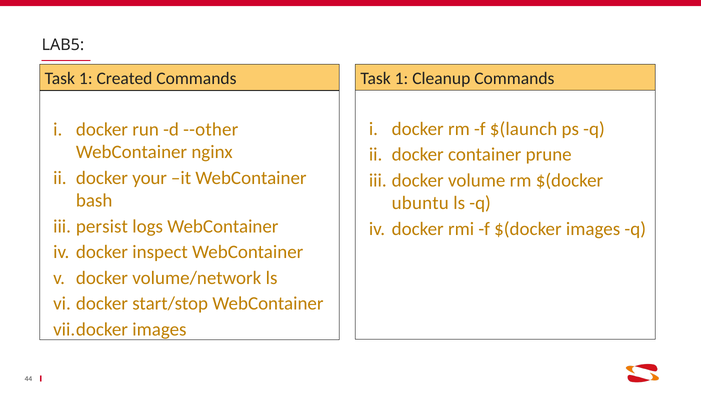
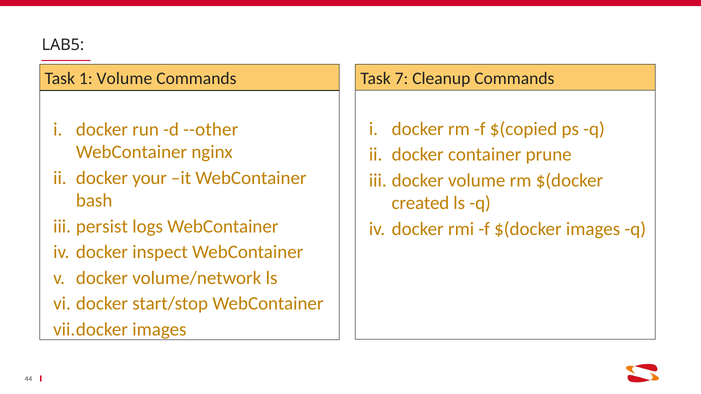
1 Created: Created -> Volume (124, 78)
1: 1 -> 7 (401, 79)
$(launch: $(launch -> $(copied (524, 129)
ubuntu: ubuntu -> created (420, 203)
